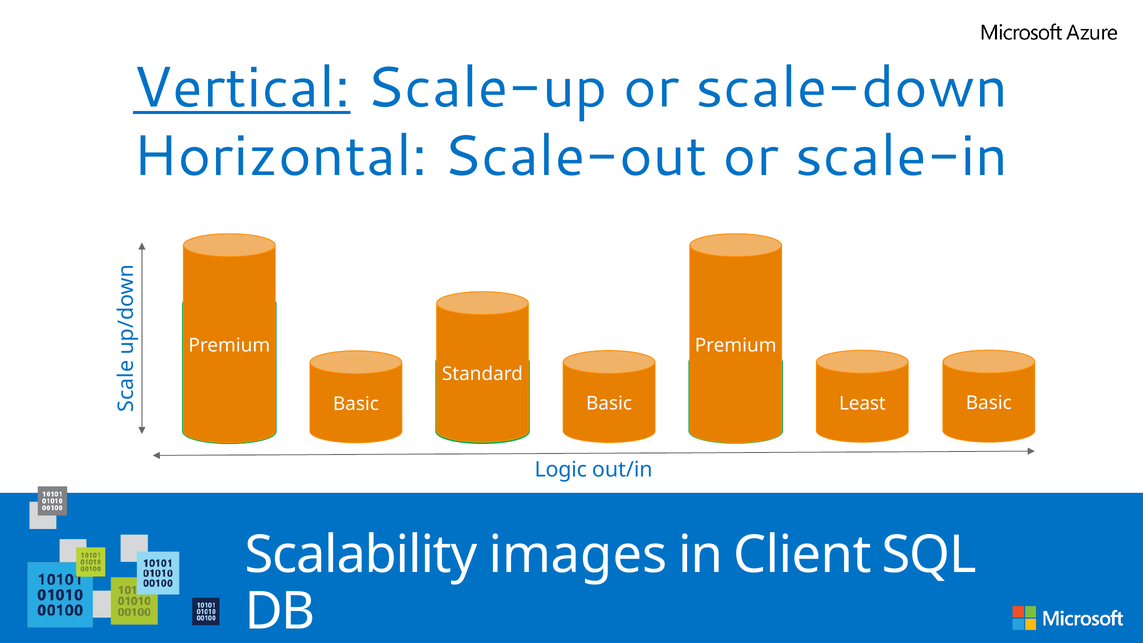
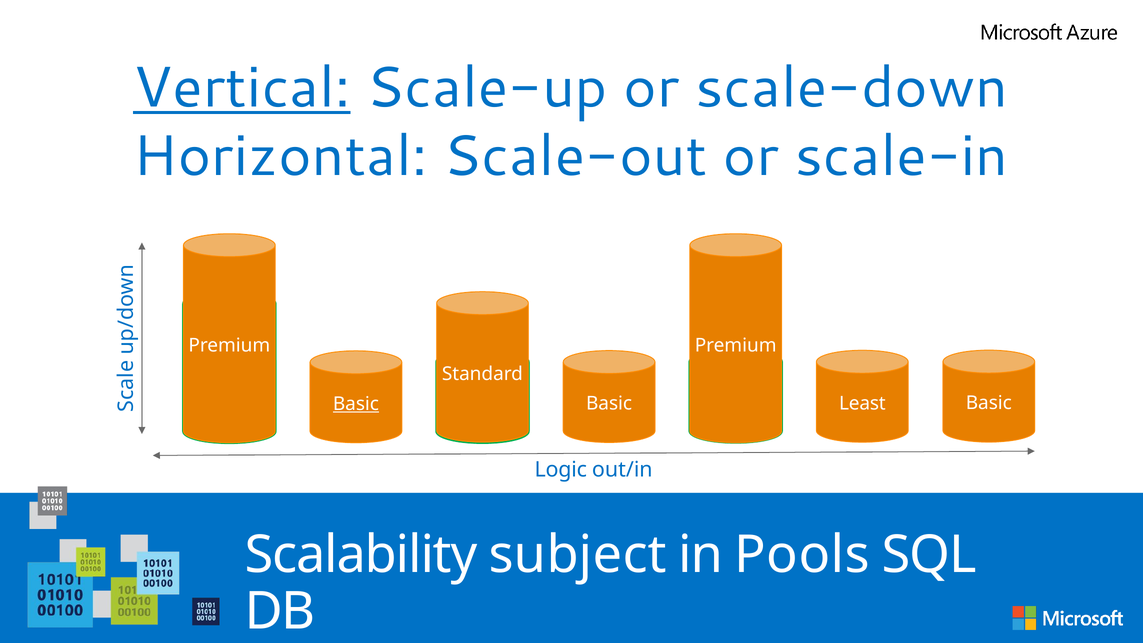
Basic underline: none -> present (356, 404)
images: images -> subject (578, 555)
Client: Client -> Pools (802, 555)
